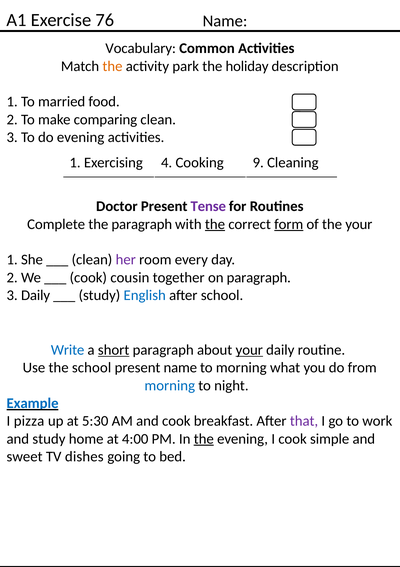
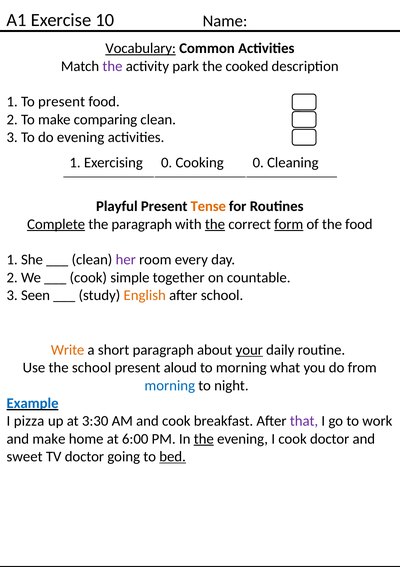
76: 76 -> 10 (105, 20)
Vocabulary underline: none -> present (141, 48)
the colour: orange -> purple (112, 66)
holiday: holiday -> cooked (247, 66)
To married: married -> present (62, 102)
Exercising 4: 4 -> 0 (167, 162)
Cooking 9: 9 -> 0 (258, 162)
Doctor: Doctor -> Playful (117, 206)
Tense colour: purple -> orange (208, 206)
Complete underline: none -> present (56, 224)
the your: your -> food (359, 224)
cousin: cousin -> simple (130, 277)
on paragraph: paragraph -> countable (259, 277)
3 Daily: Daily -> Seen (36, 295)
English colour: blue -> orange (145, 295)
Write colour: blue -> orange (68, 350)
short underline: present -> none (114, 350)
present name: name -> aloud (180, 368)
5:30: 5:30 -> 3:30 (95, 421)
and study: study -> make (49, 439)
4:00: 4:00 -> 6:00 (135, 439)
cook simple: simple -> doctor (330, 439)
TV dishes: dishes -> doctor (84, 456)
bed underline: none -> present (173, 456)
